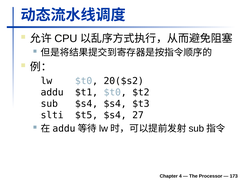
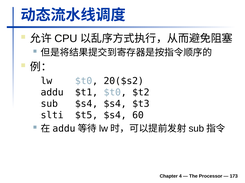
27: 27 -> 60 (138, 116)
